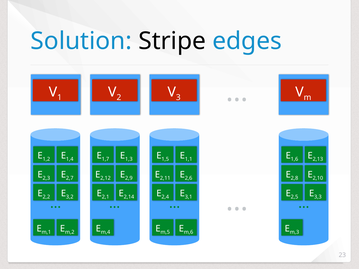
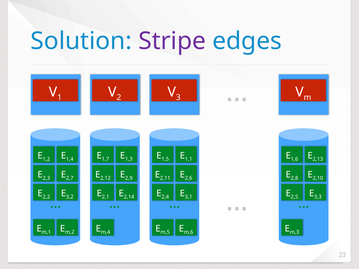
Stripe colour: black -> purple (172, 41)
